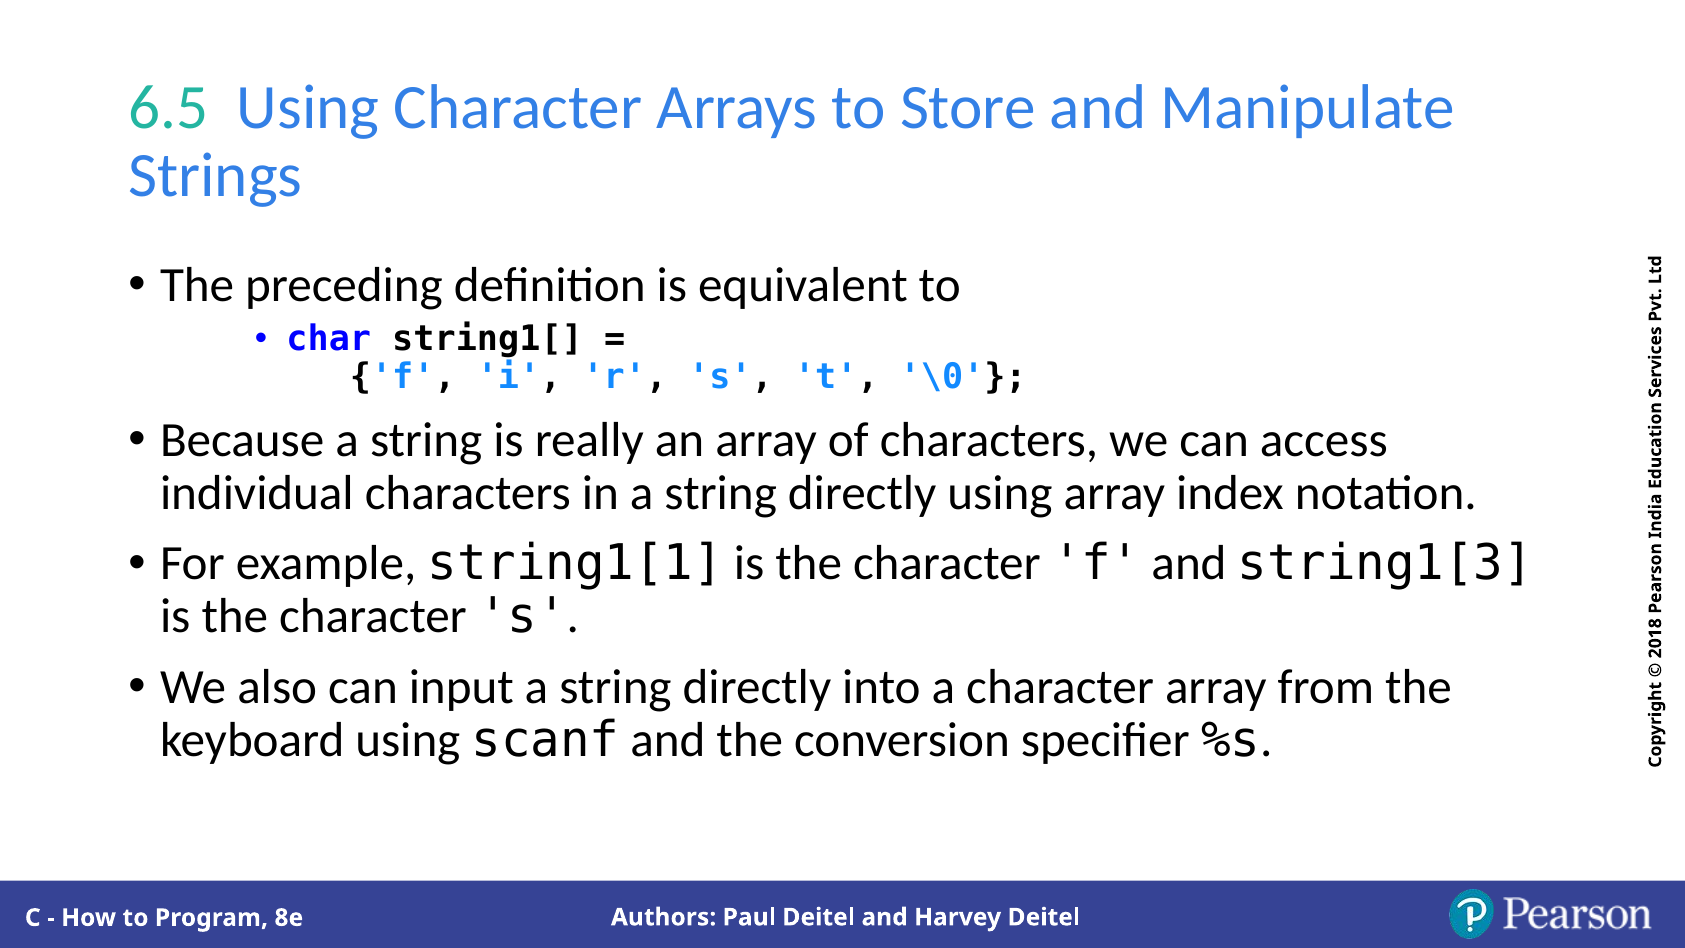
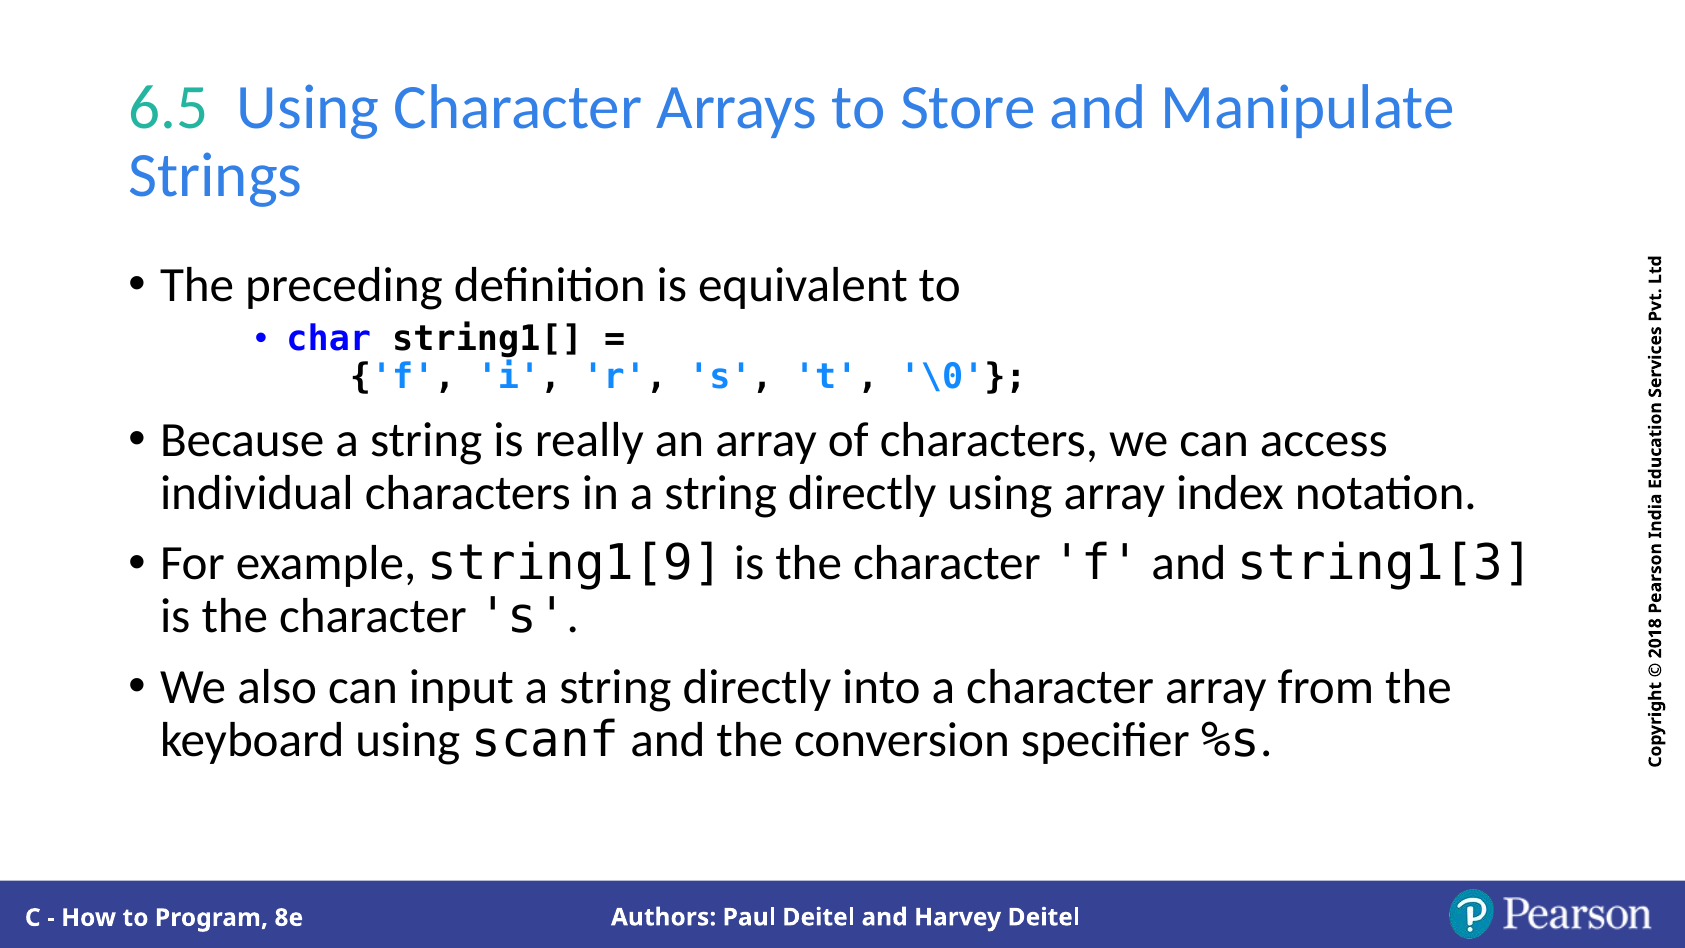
string1[1: string1[1 -> string1[9 (575, 564)
